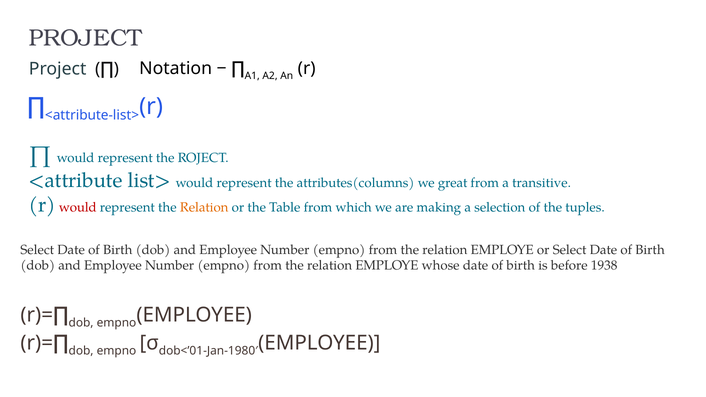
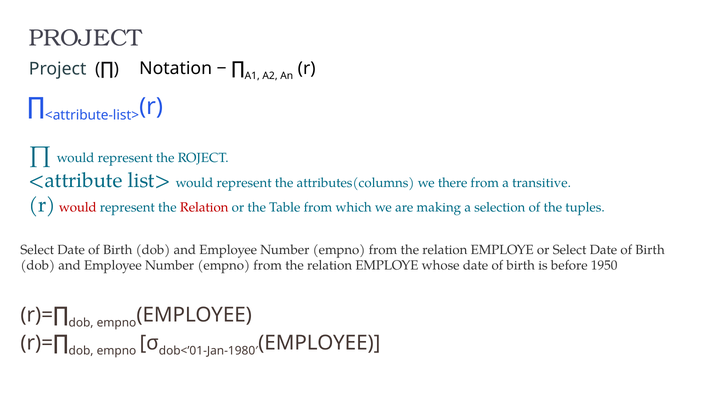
great: great -> there (453, 183)
Relation colour: orange -> red (204, 207)
1938: 1938 -> 1950 (604, 266)
